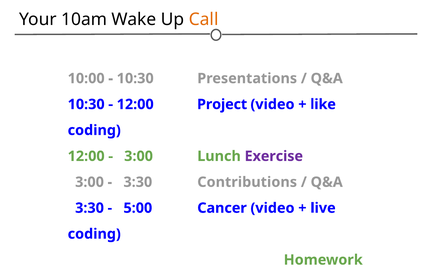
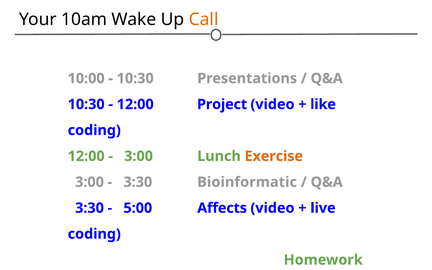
Exercise colour: purple -> orange (274, 156)
Contributions: Contributions -> Bioinformatic (247, 182)
Cancer: Cancer -> Affects (222, 208)
